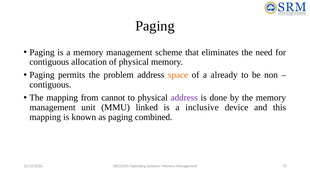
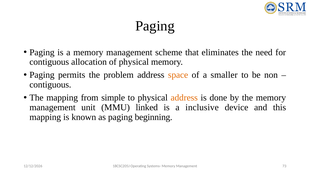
already: already -> smaller (224, 75)
cannot: cannot -> simple (113, 98)
address colour: purple -> orange (184, 98)
combined: combined -> beginning (154, 117)
